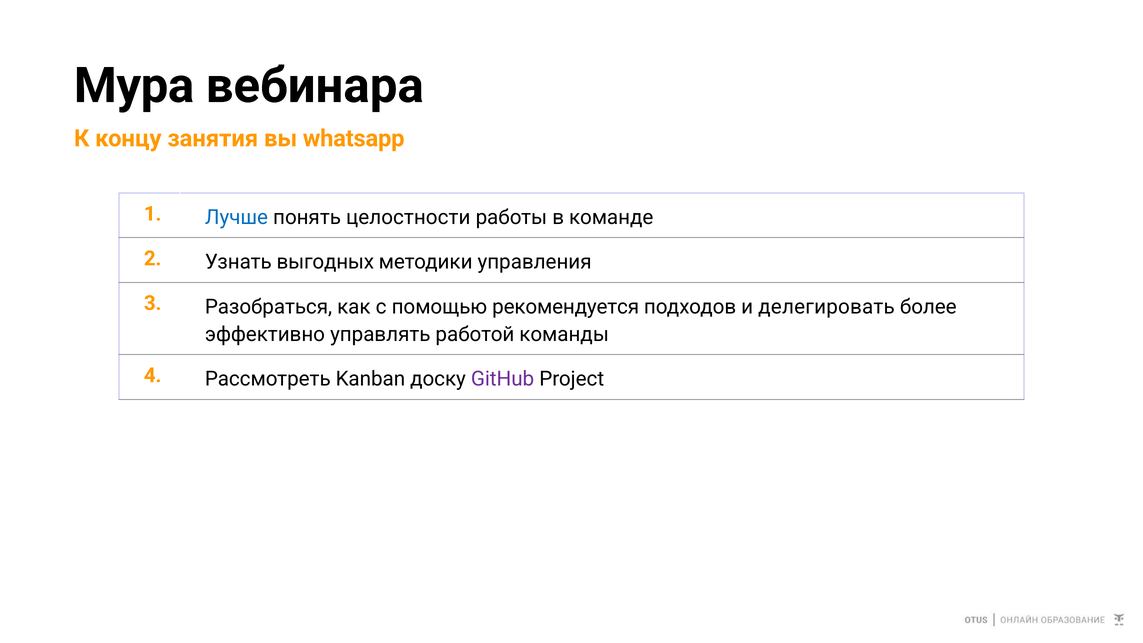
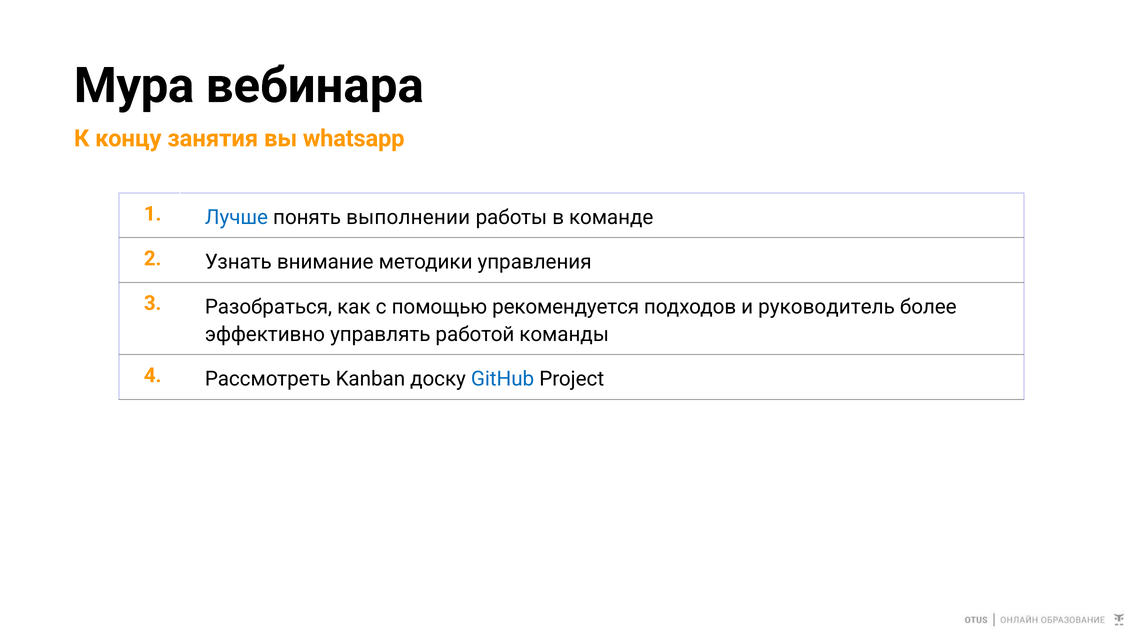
целостности: целостности -> выполнении (408, 217)
выгодных: выгодных -> внимание (325, 262)
делегировать: делегировать -> руководитель (827, 307)
GitHub colour: purple -> blue (503, 379)
